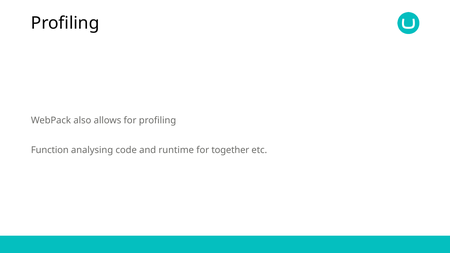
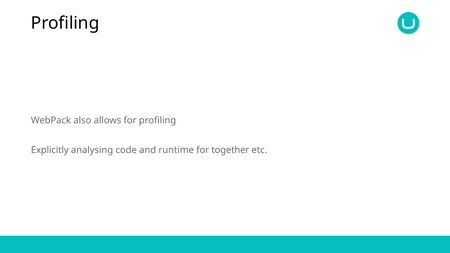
Function: Function -> Explicitly (50, 150)
